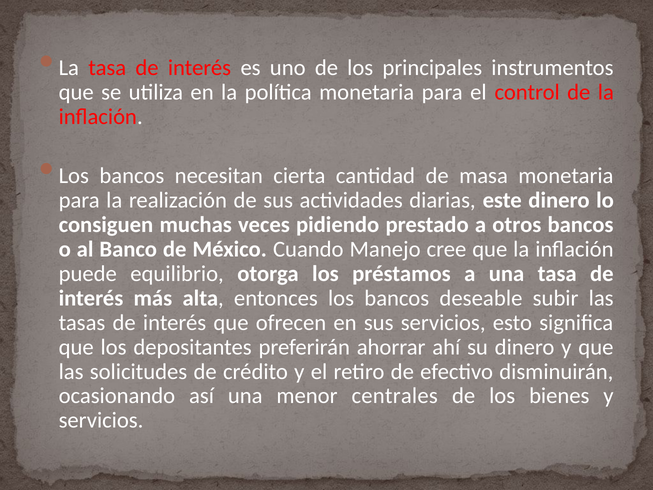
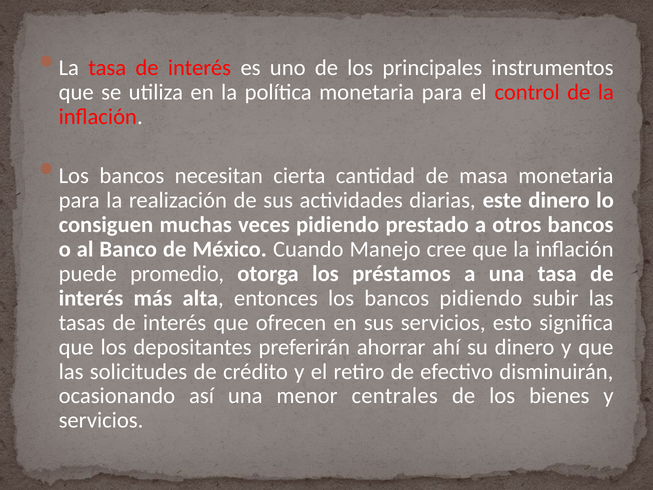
equilibrio: equilibrio -> promedio (177, 273)
bancos deseable: deseable -> pidiendo (481, 298)
